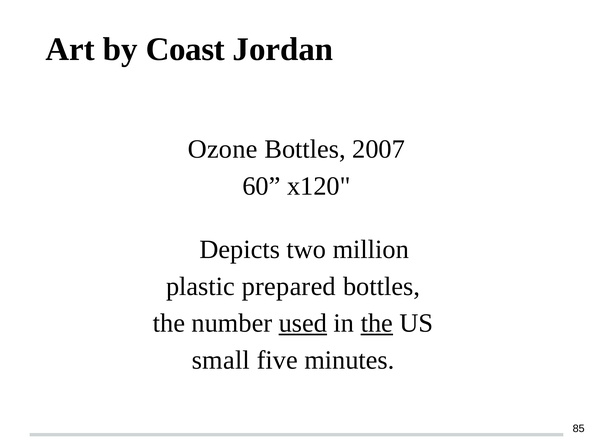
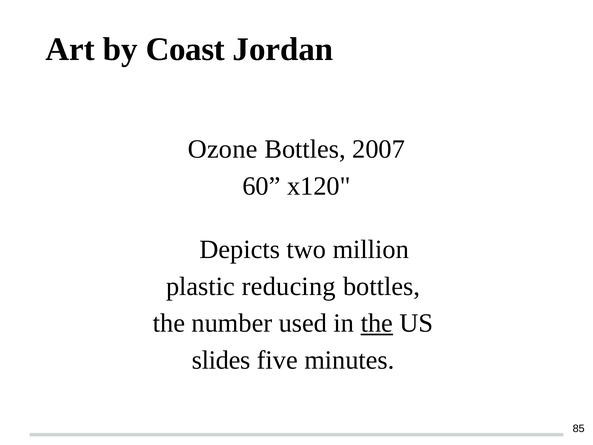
prepared: prepared -> reducing (289, 286)
used underline: present -> none (303, 323)
small: small -> slides (221, 360)
